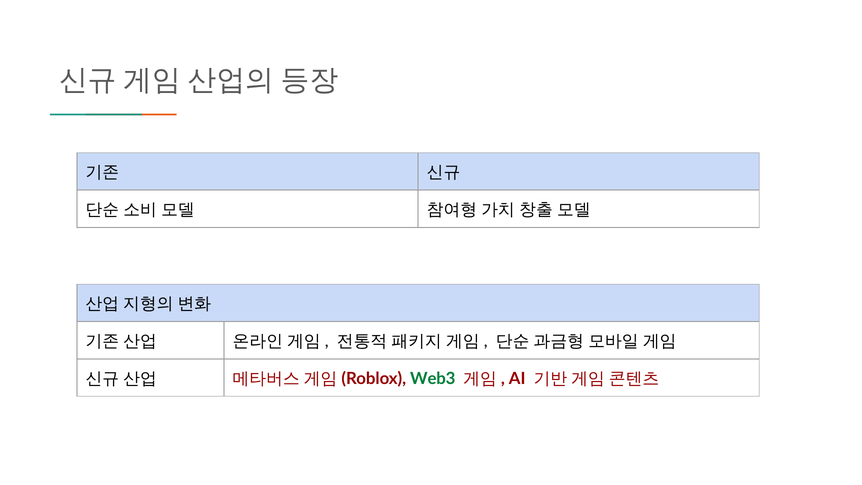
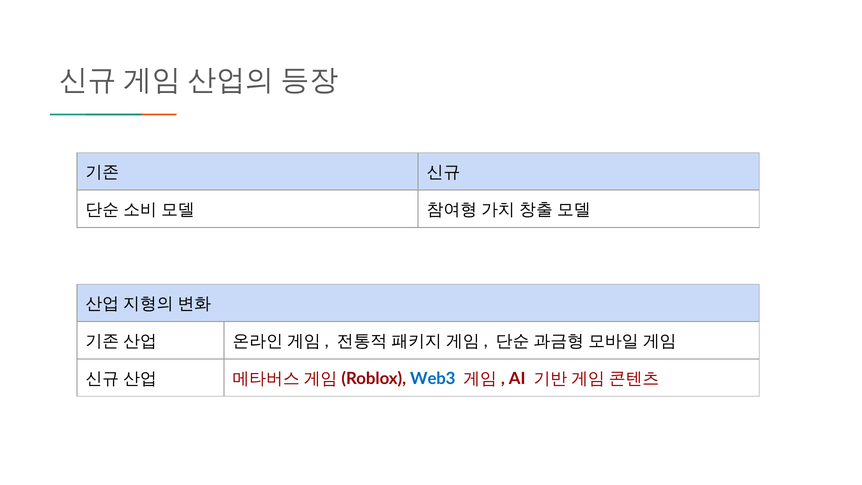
Web3 colour: green -> blue (433, 378)
